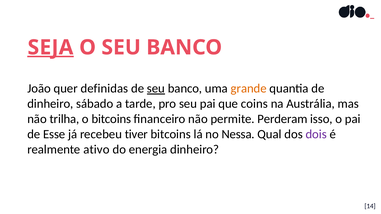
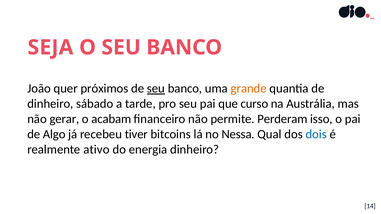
SEJA underline: present -> none (50, 47)
definidas: definidas -> próximos (104, 89)
coins: coins -> curso (254, 104)
trilha: trilha -> gerar (64, 119)
o bitcoins: bitcoins -> acabam (111, 119)
Esse: Esse -> Algo (54, 134)
dois colour: purple -> blue (316, 134)
